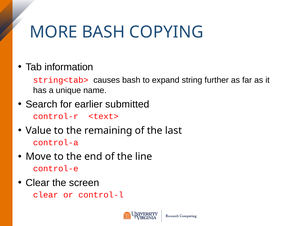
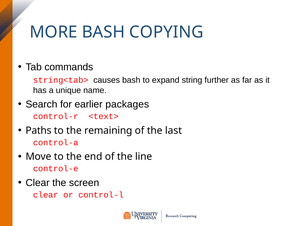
information: information -> commands (69, 67)
submitted: submitted -> packages (127, 104)
Value: Value -> Paths (38, 130)
